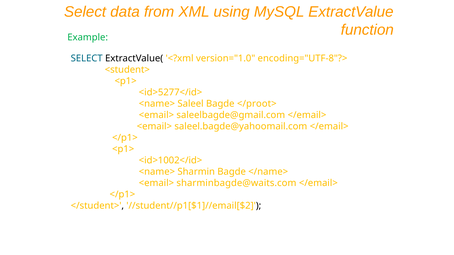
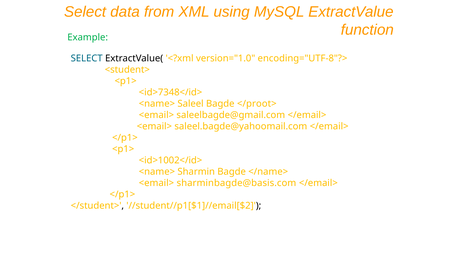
<id>5277</id>: <id>5277</id> -> <id>7348</id> (171, 93)
sharminbagde@waits.com: sharminbagde@waits.com -> sharminbagde@basis.com (236, 183)
